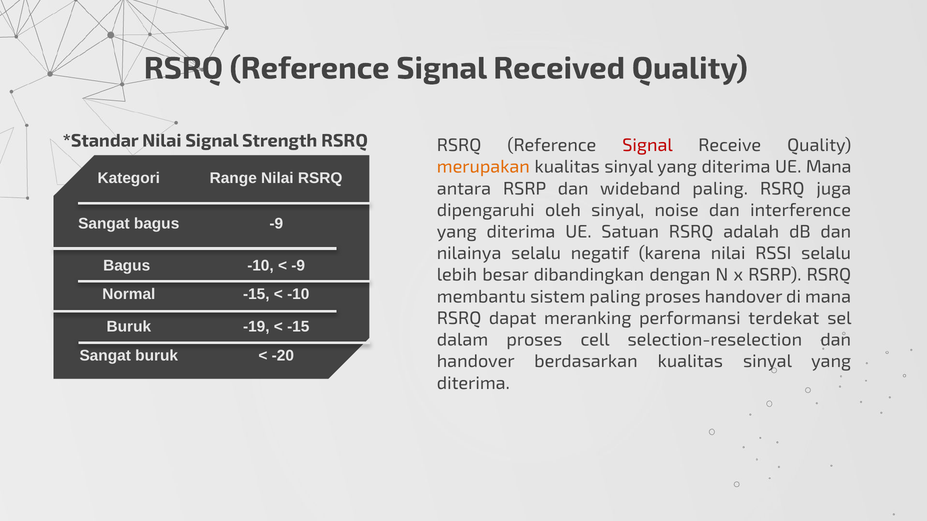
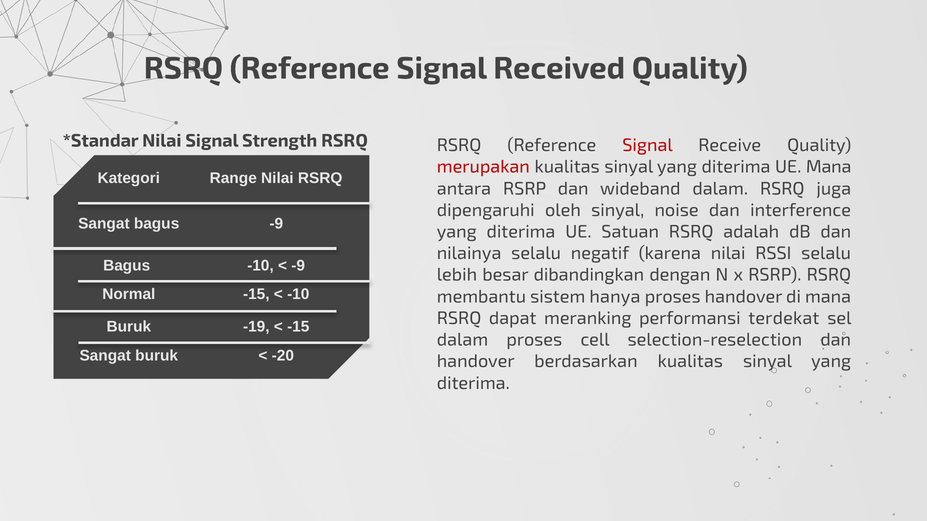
merupakan colour: orange -> red (483, 167)
wideband paling: paling -> dalam (720, 189)
sistem paling: paling -> hanya (615, 297)
